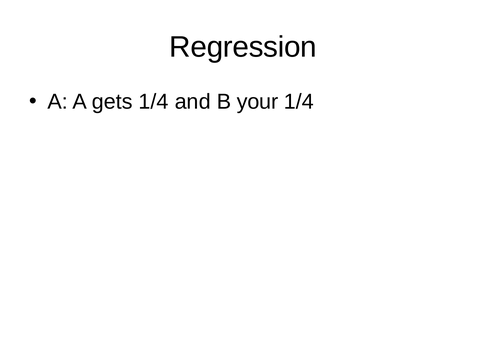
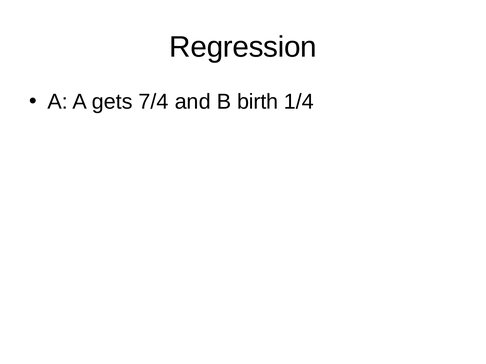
gets 1/4: 1/4 -> 7/4 (154, 102)
your: your -> birth (258, 102)
